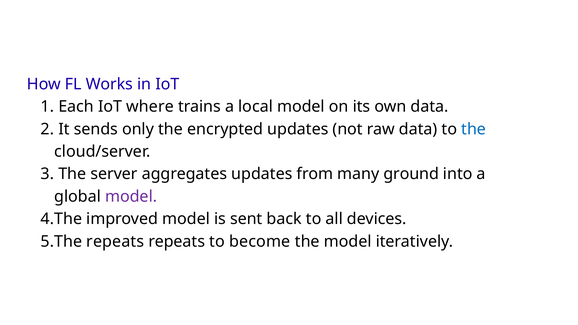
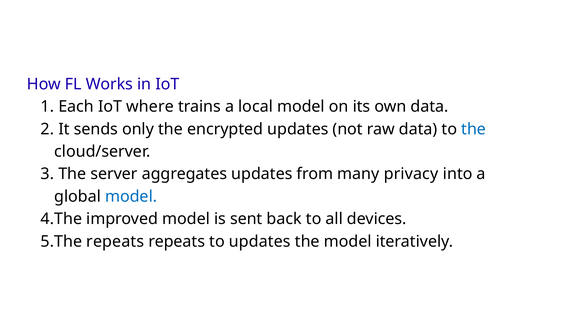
ground: ground -> privacy (411, 174)
model colour: purple -> blue (131, 197)
to become: become -> updates (260, 241)
